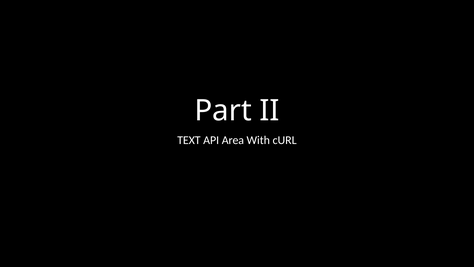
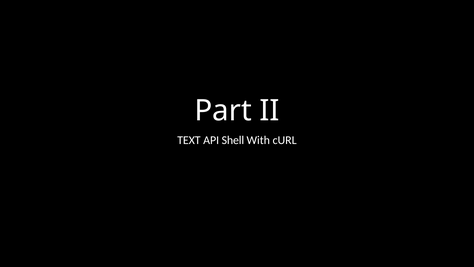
Area: Area -> Shell (233, 140)
